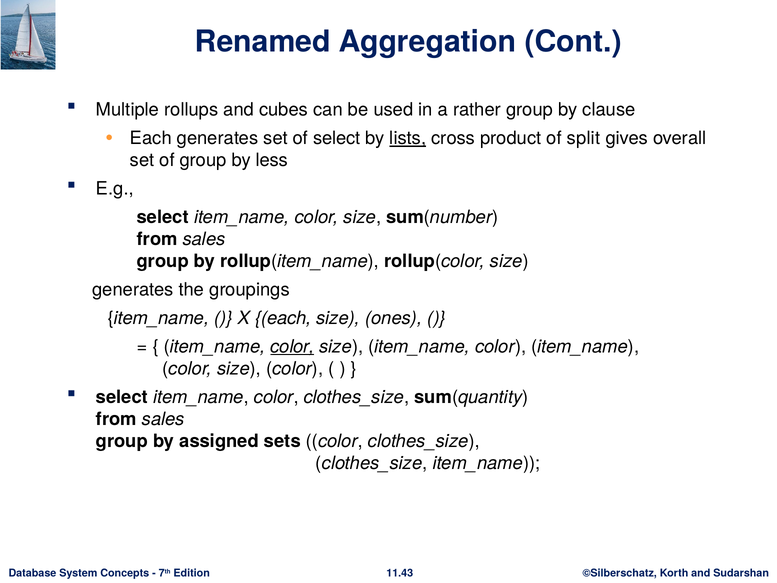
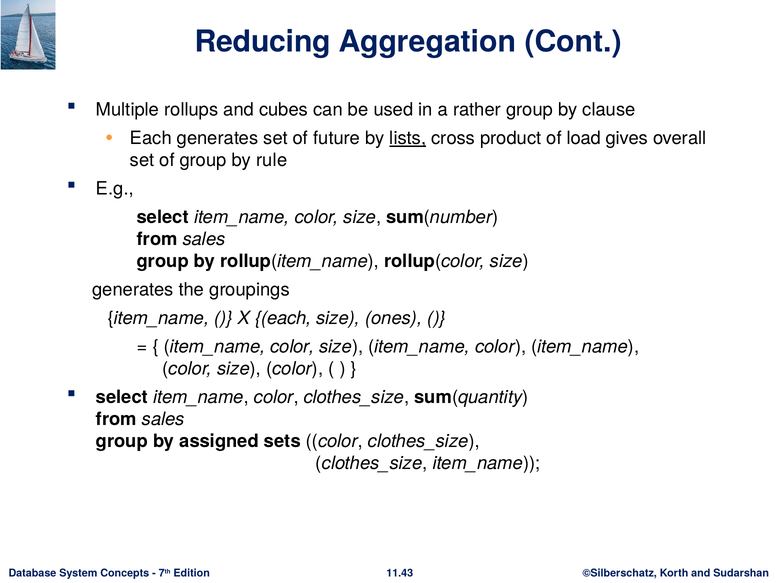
Renamed: Renamed -> Reducing (263, 42)
of select: select -> future (337, 138)
split: split -> load (584, 138)
less: less -> rule (272, 160)
color underline: present -> none (292, 347)
